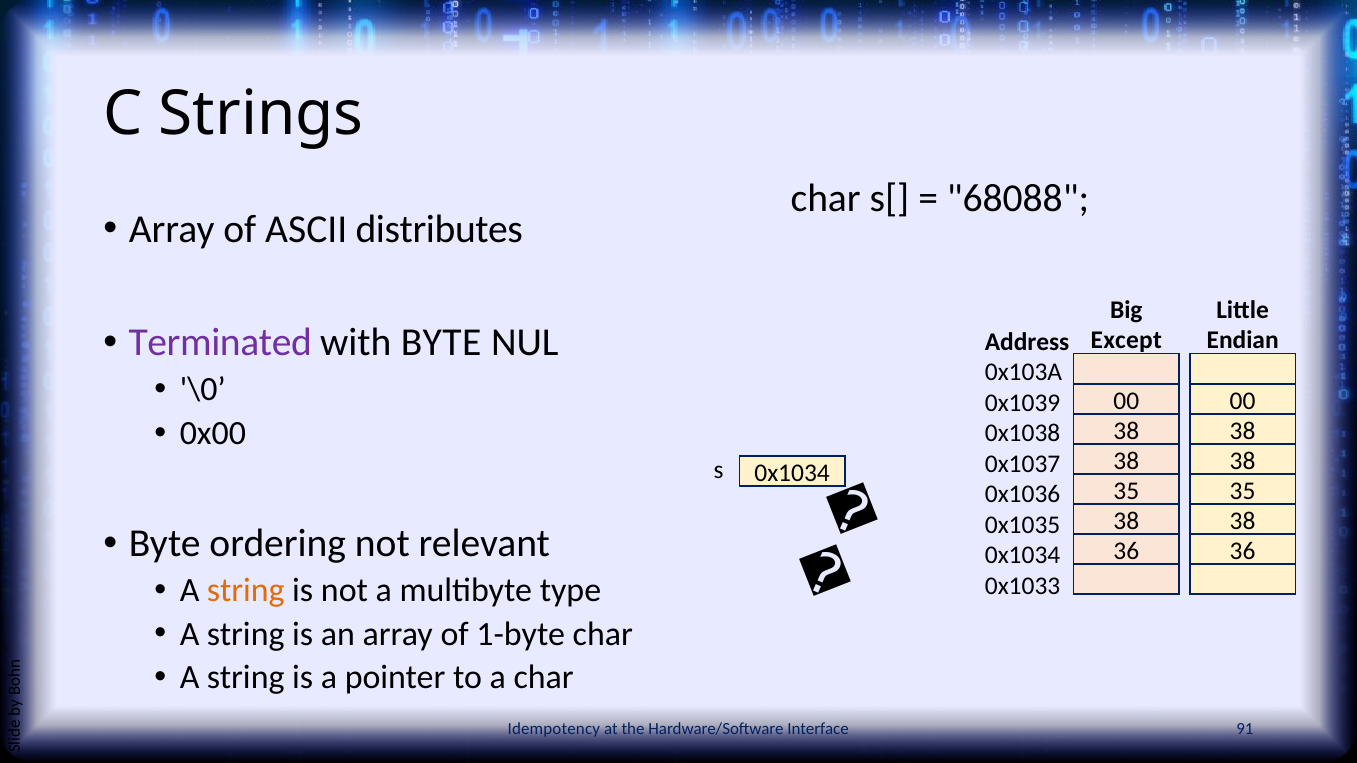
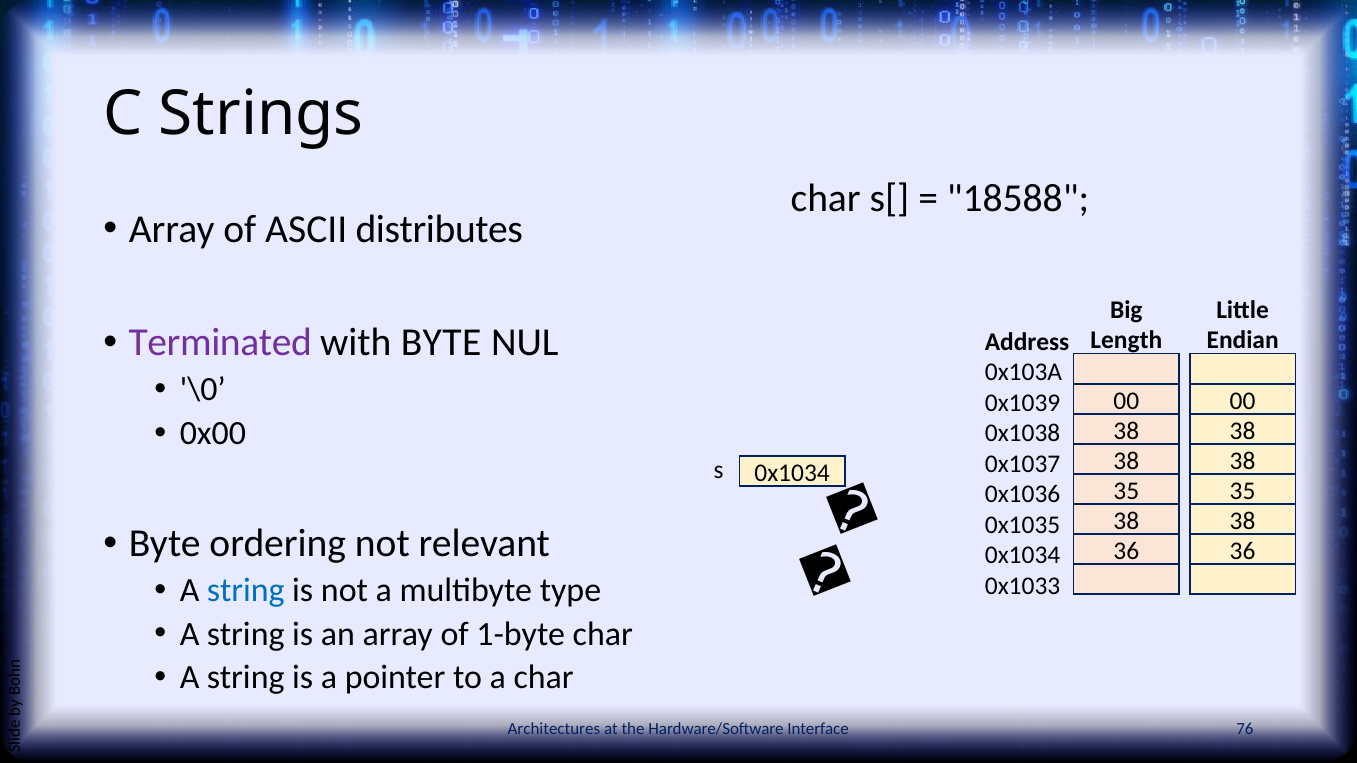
68088: 68088 -> 18588 (1018, 198)
Except: Except -> Length (1126, 340)
string colour: orange -> blue (246, 591)
Idempotency: Idempotency -> Architectures (554, 729)
91: 91 -> 76 (1245, 729)
